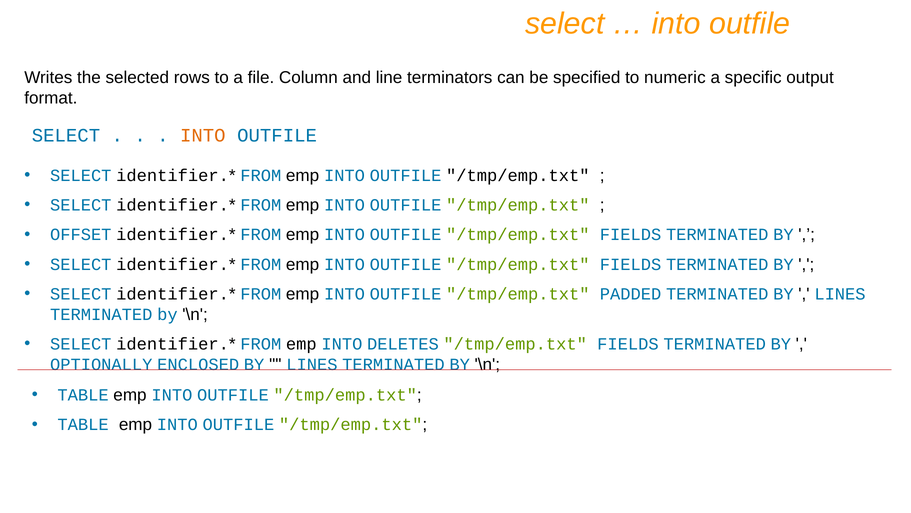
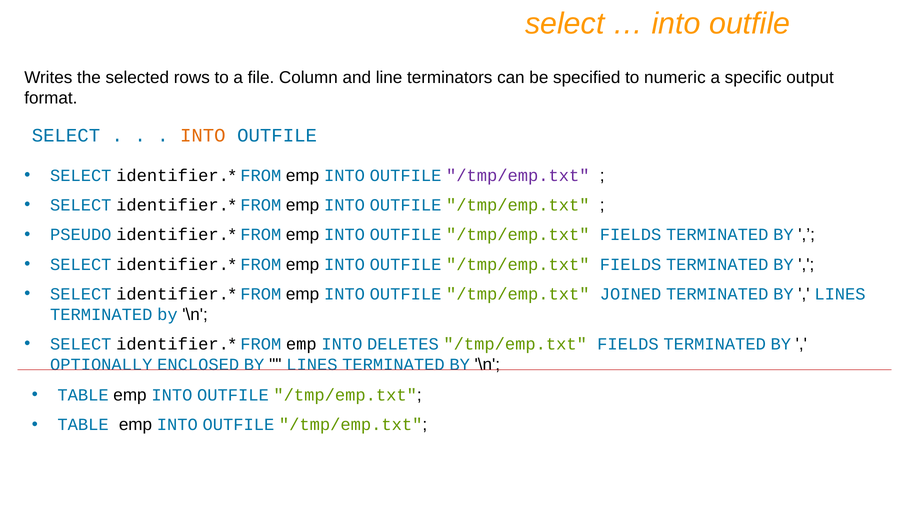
/tmp/emp.txt colour: black -> purple (518, 175)
OFFSET: OFFSET -> PSEUDO (81, 235)
PADDED: PADDED -> JOINED (631, 294)
